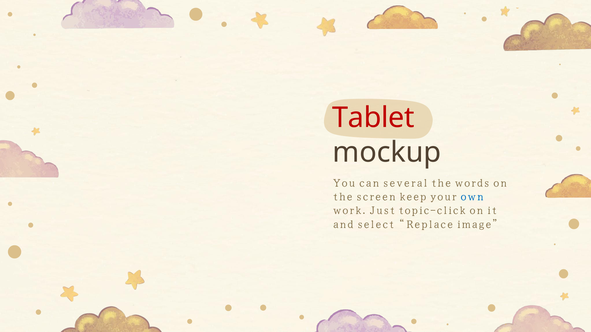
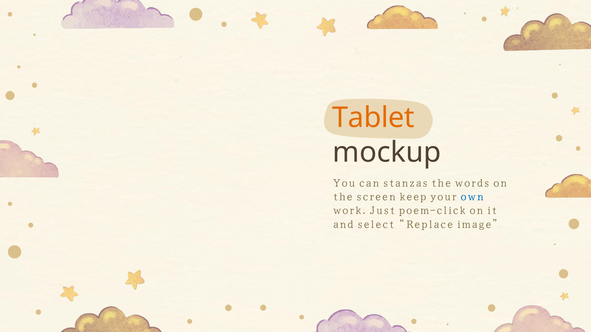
Tablet colour: red -> orange (373, 118)
several: several -> stanzas (405, 183)
topic-click: topic-click -> poem-click (432, 211)
